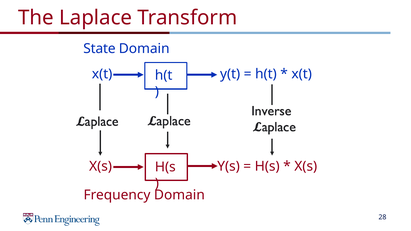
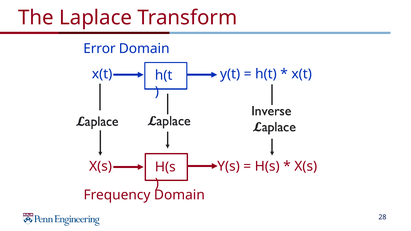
State: State -> Error (99, 49)
